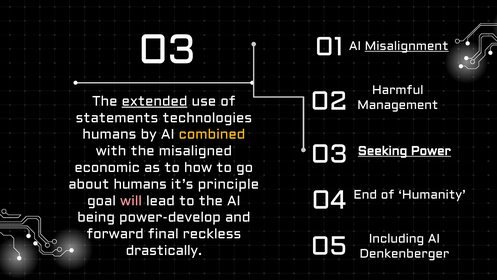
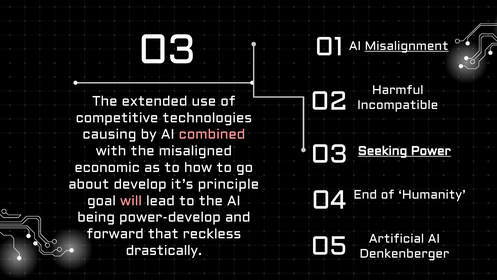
extended underline: present -> none (155, 101)
Management: Management -> Incompatible (398, 105)
statements: statements -> competitive (117, 118)
humans: humans -> causing (109, 134)
combined colour: yellow -> pink (212, 134)
about humans: humans -> develop (140, 184)
final: final -> that (163, 234)
Including: Including -> Artificial (397, 238)
